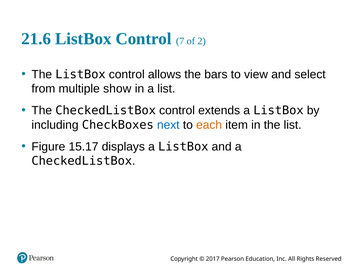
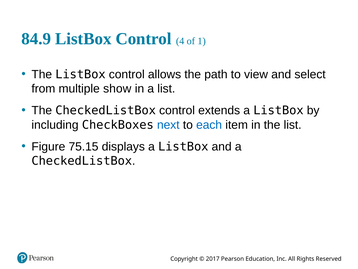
21.6: 21.6 -> 84.9 (36, 39)
7: 7 -> 4 (180, 41)
2: 2 -> 1 (202, 41)
bars: bars -> path (216, 74)
each colour: orange -> blue (209, 125)
15.17: 15.17 -> 75.15 (84, 146)
